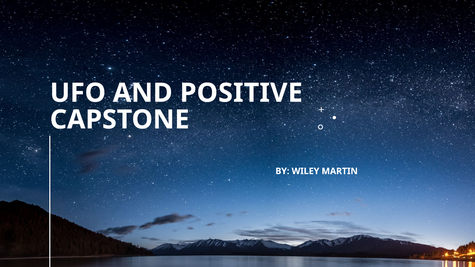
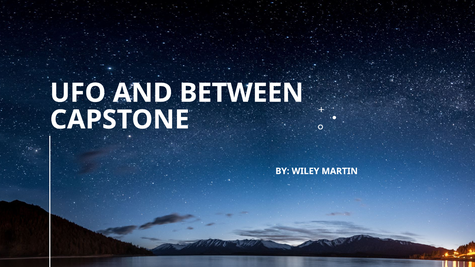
POSITIVE: POSITIVE -> BETWEEN (242, 93)
